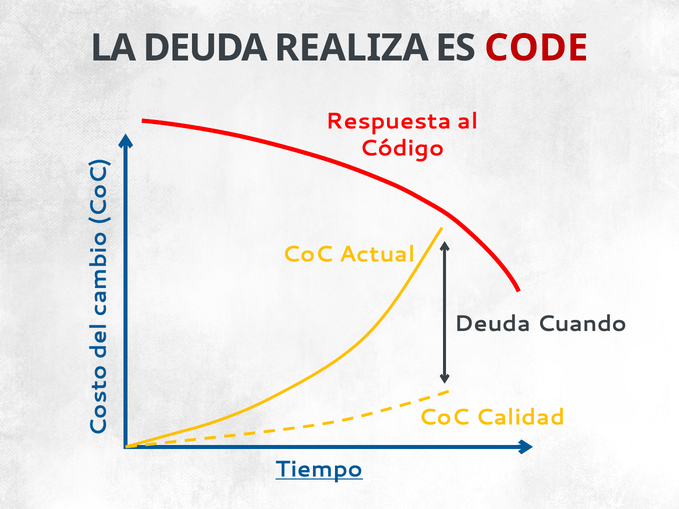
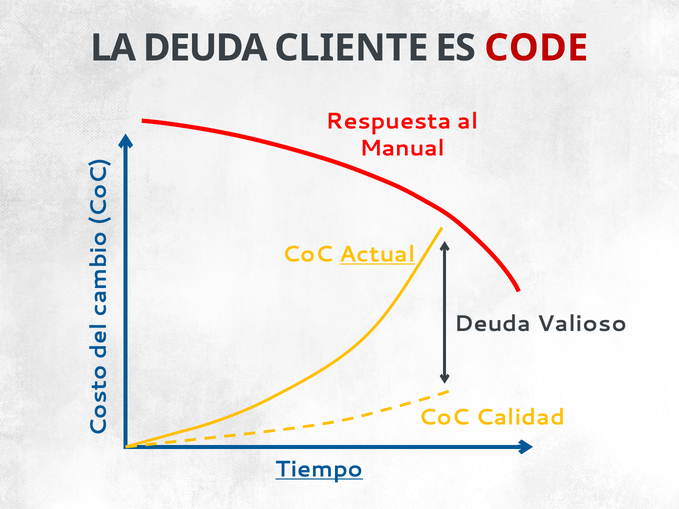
REALIZA: REALIZA -> CLIENTE (351, 48)
Código: Código -> Manual (402, 148)
Actual underline: none -> present (377, 254)
Cuando: Cuando -> Valioso (582, 324)
